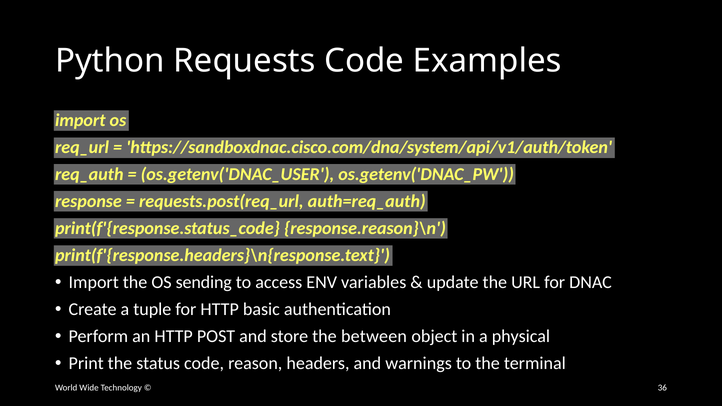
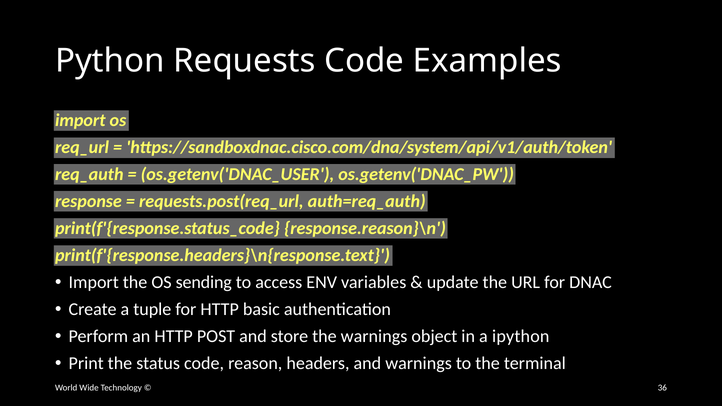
the between: between -> warnings (374, 337)
physical: physical -> ipython (521, 337)
